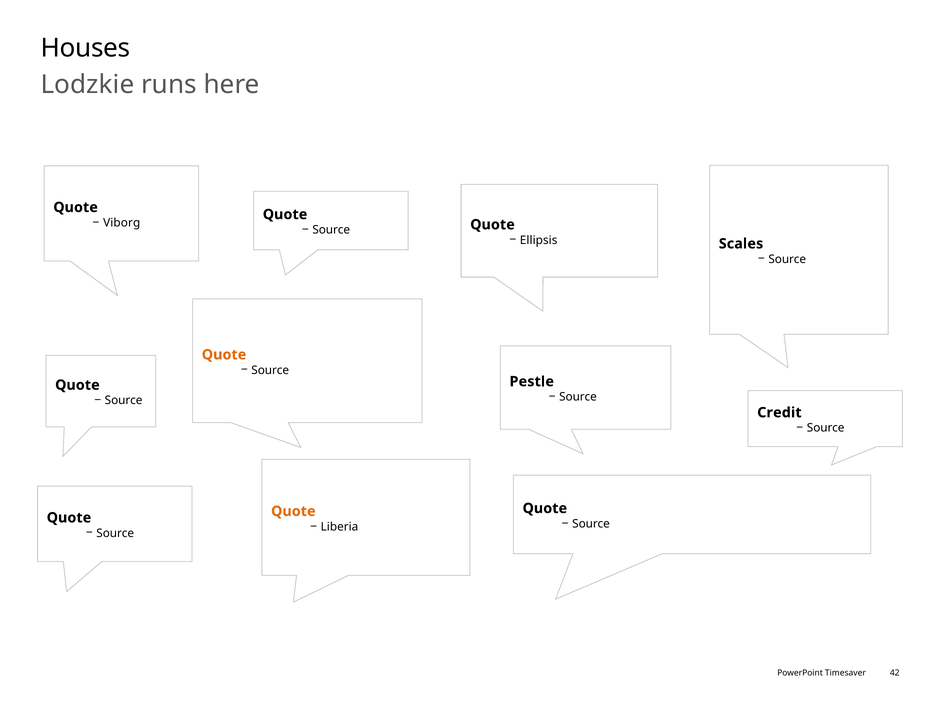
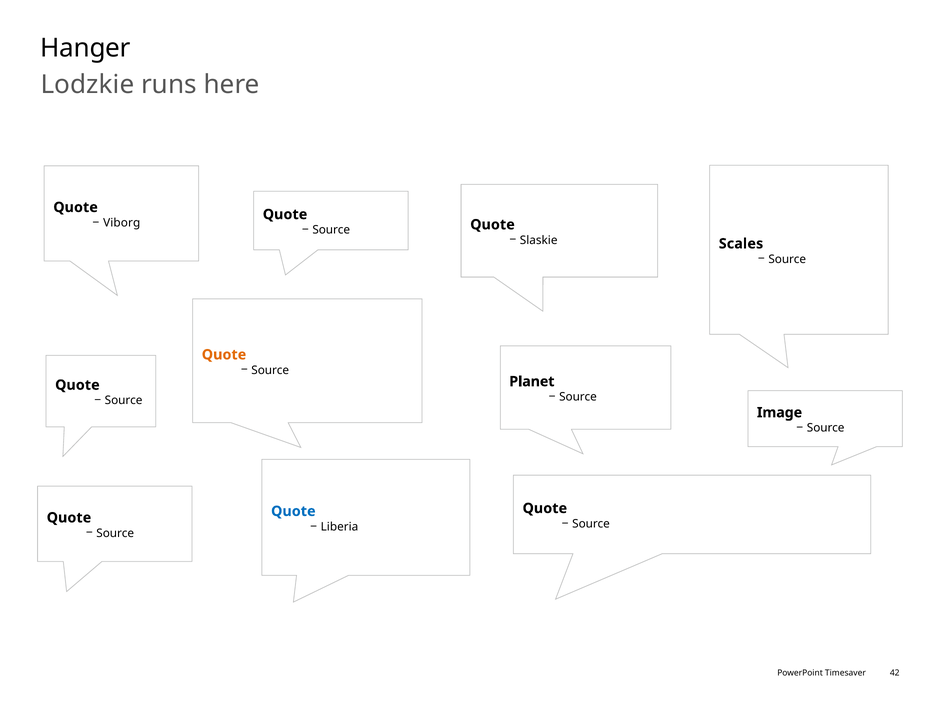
Houses: Houses -> Hanger (85, 48)
Ellipsis: Ellipsis -> Slaskie (539, 240)
Pestle: Pestle -> Planet (532, 382)
Credit: Credit -> Image (780, 413)
Quote colour: orange -> blue (293, 511)
